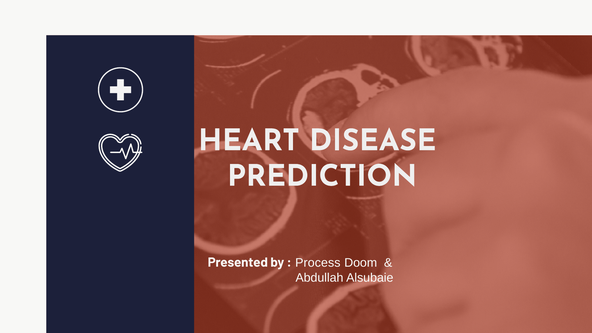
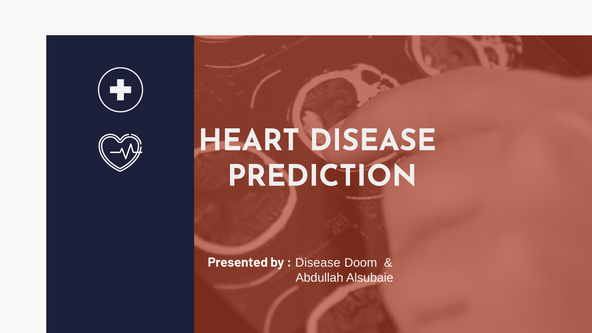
Process: Process -> Disease (318, 263)
